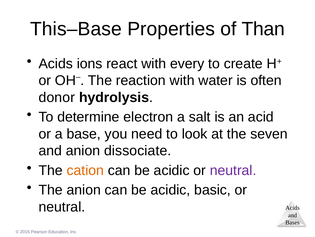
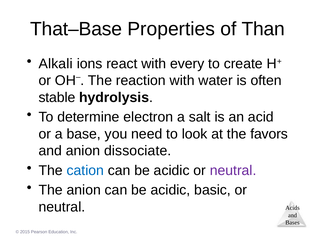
This–Base: This–Base -> That–Base (76, 29)
Acids: Acids -> Alkali (56, 63)
donor: donor -> stable (57, 97)
seven: seven -> favors (269, 133)
cation colour: orange -> blue (85, 170)
